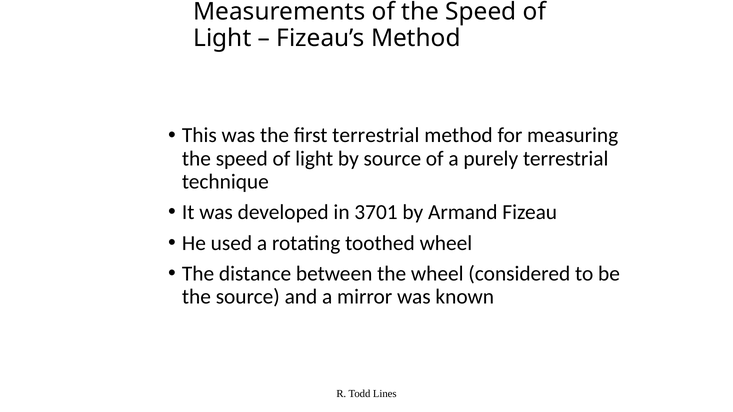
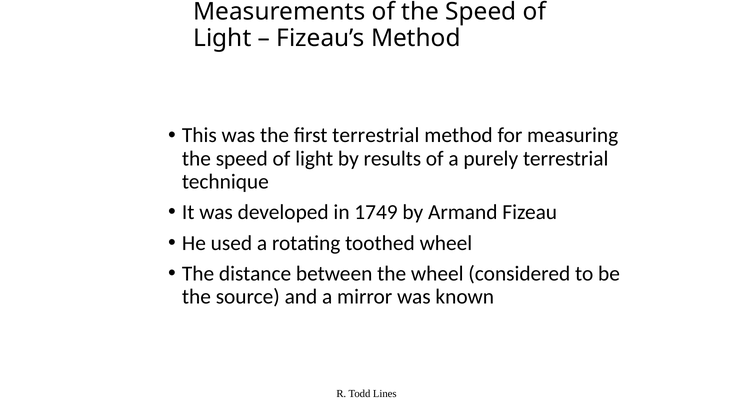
by source: source -> results (392, 159)
3701: 3701 -> 1749 (376, 212)
